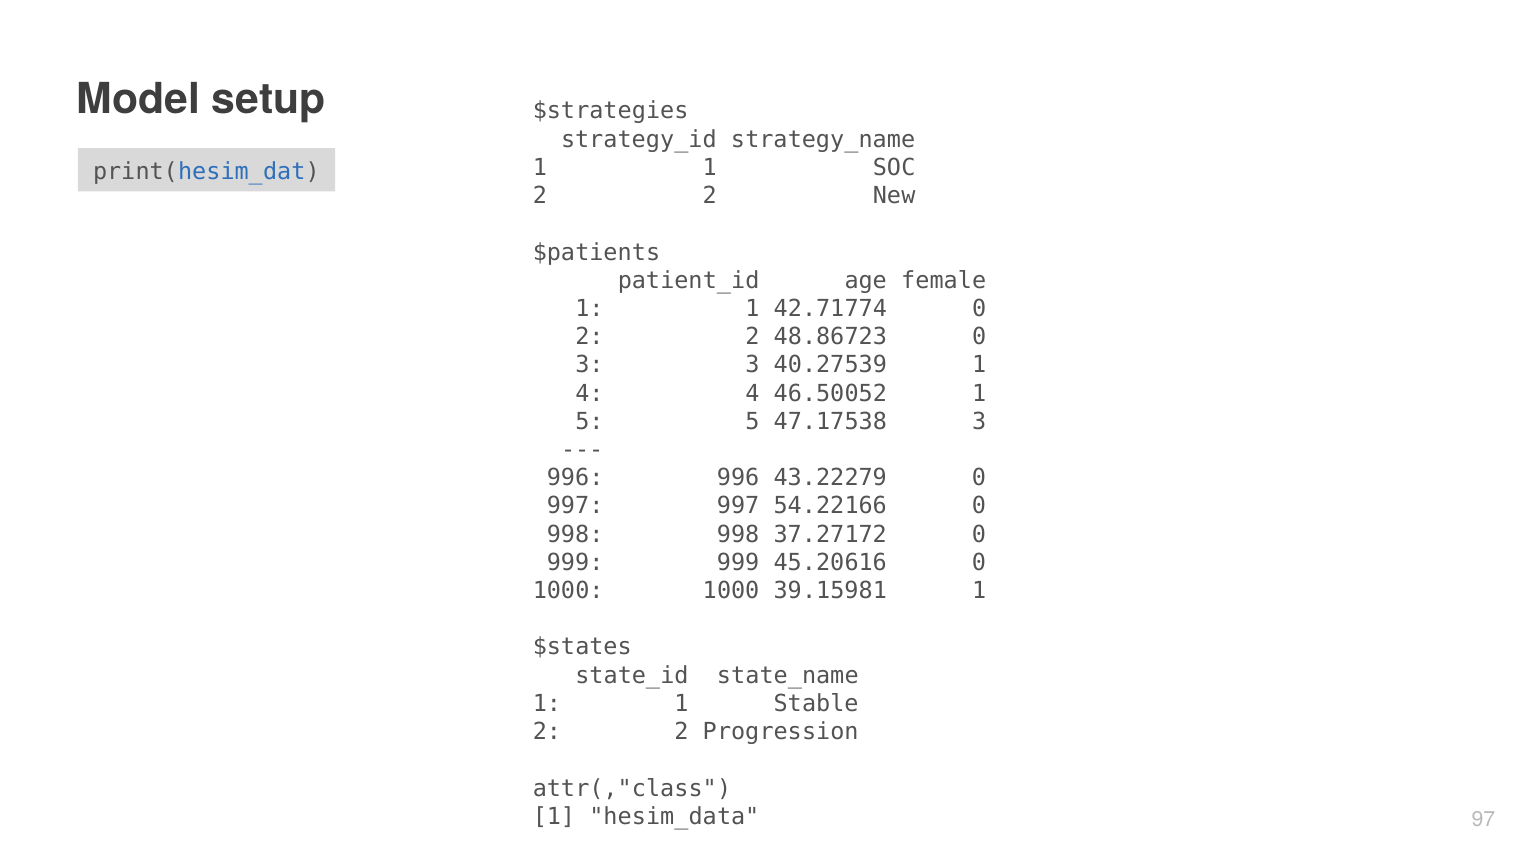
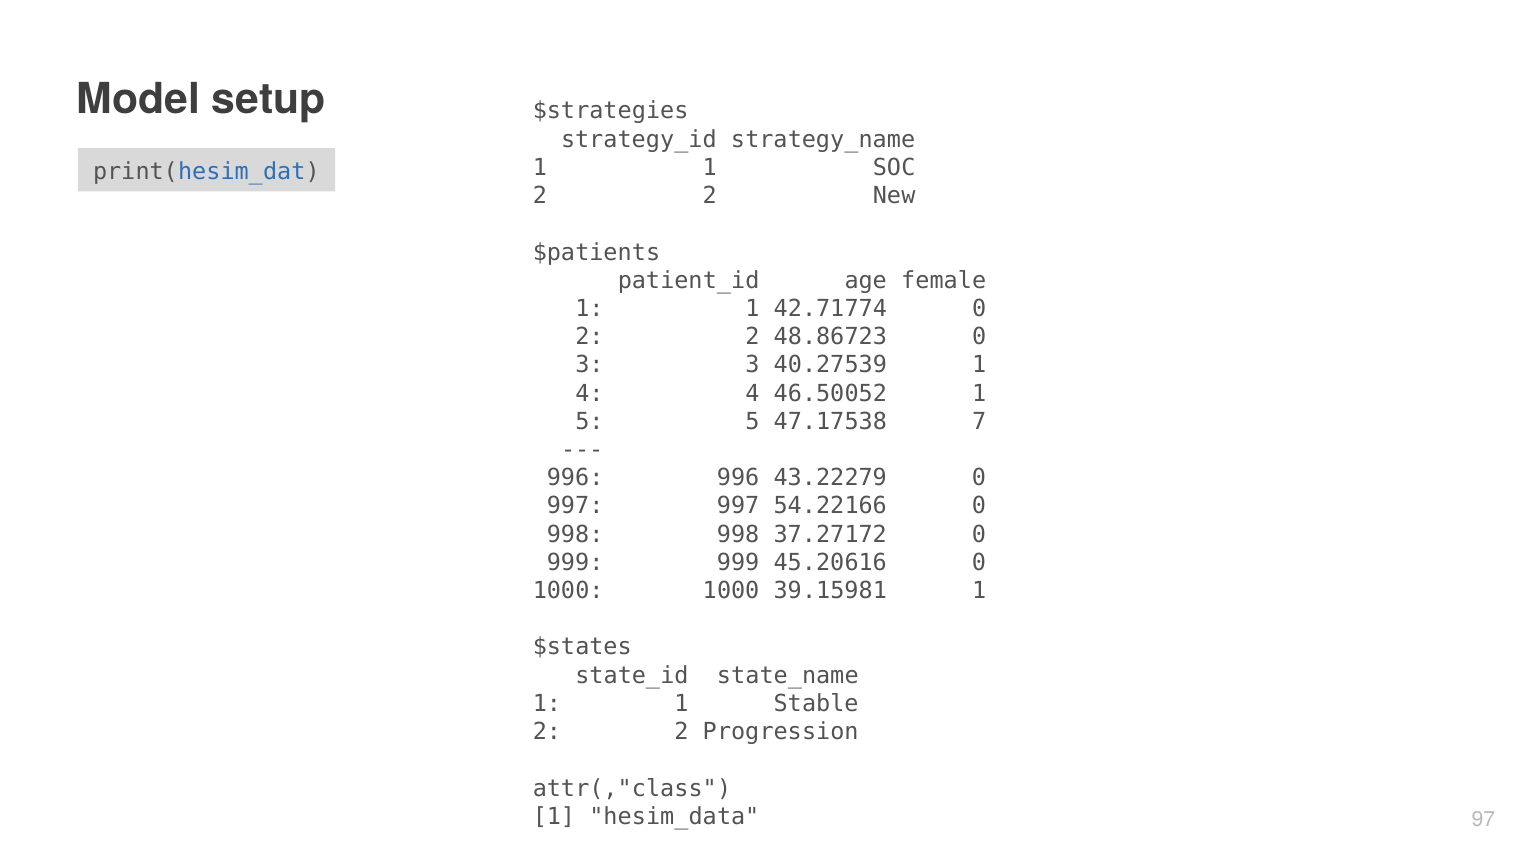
47.17538 3: 3 -> 7 (979, 421)
